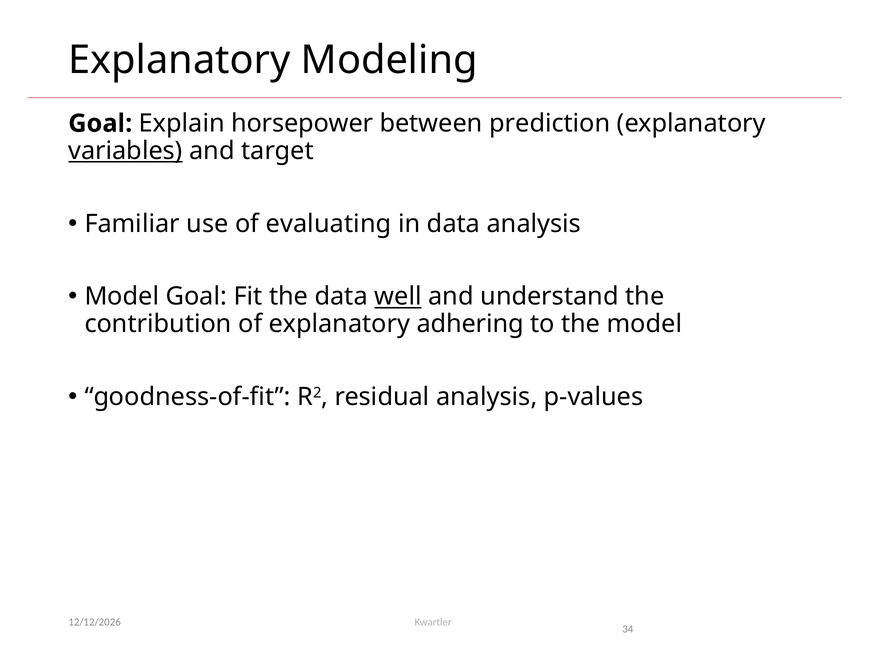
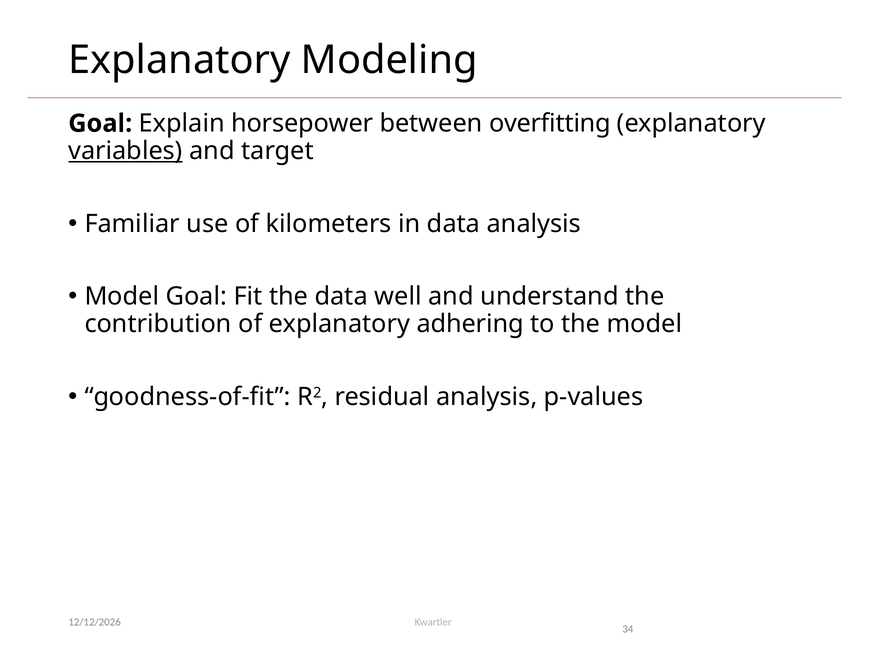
prediction: prediction -> overfitting (550, 123)
evaluating: evaluating -> kilometers (329, 224)
well underline: present -> none (398, 297)
